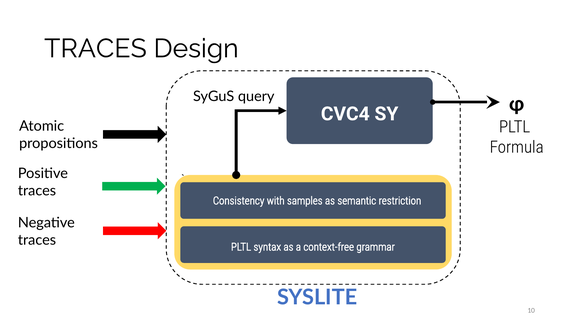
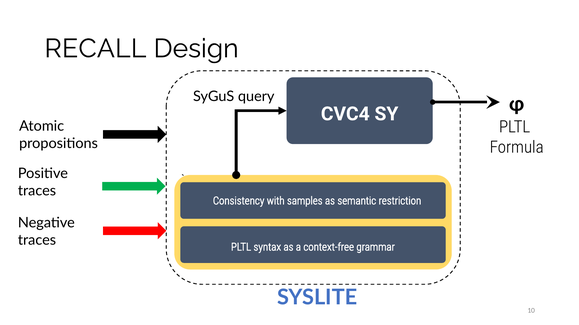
TRACES: TRACES -> RECALL (95, 49)
